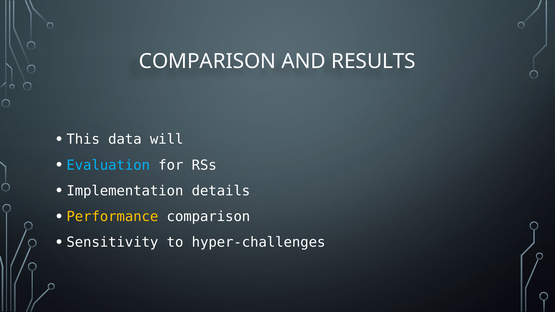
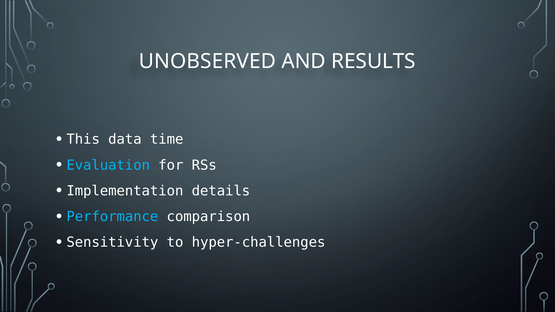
COMPARISON: COMPARISON -> UNOBSERVED (207, 61)
will: will -> time (167, 139)
Performance colour: yellow -> light blue (112, 217)
